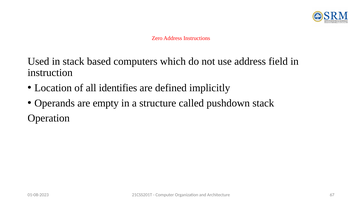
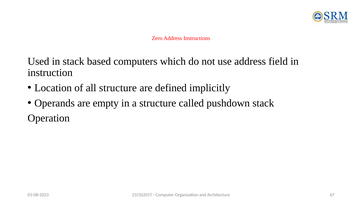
all identifies: identifies -> structure (118, 88)
